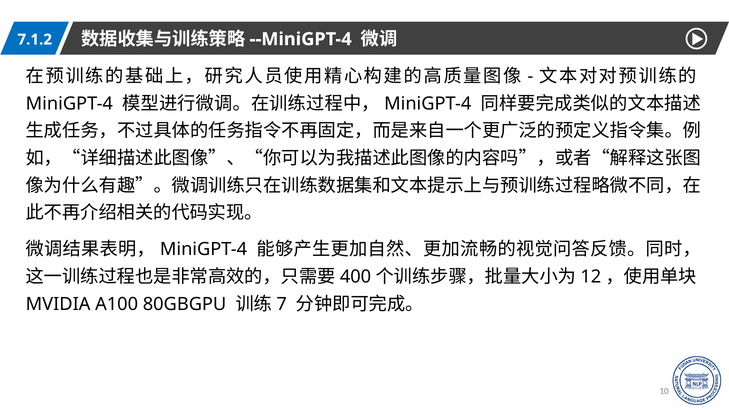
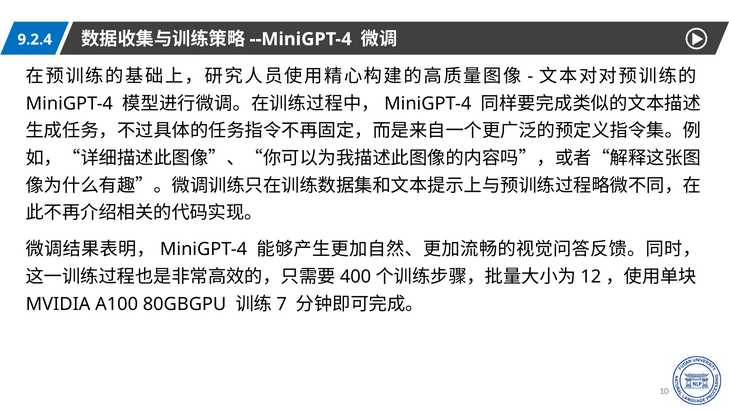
7.1.2: 7.1.2 -> 9.2.4 (35, 40)
